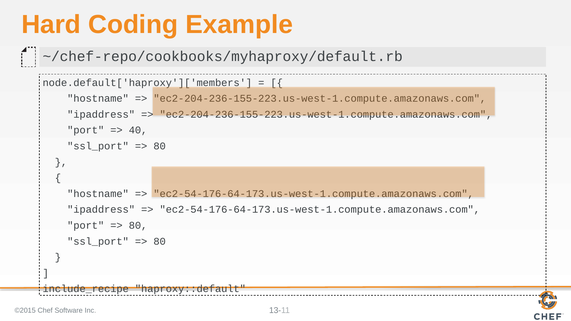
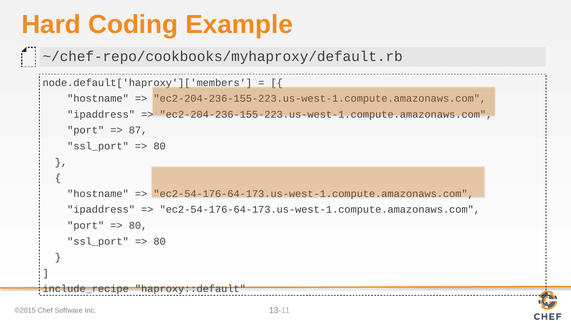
40: 40 -> 87 (138, 130)
